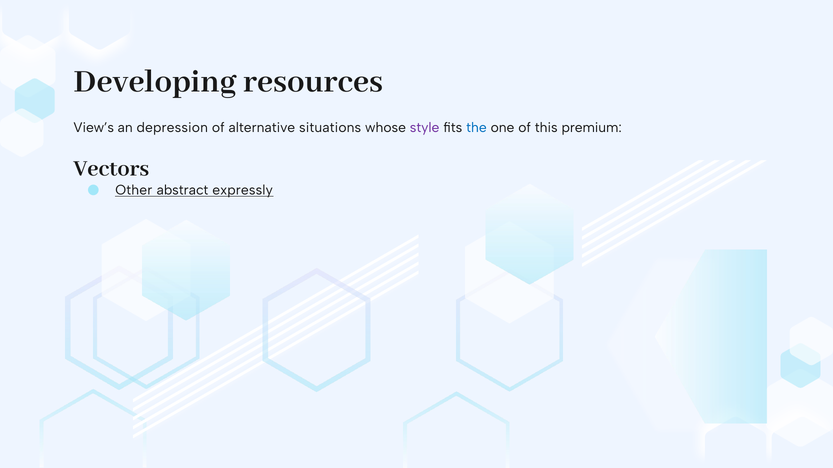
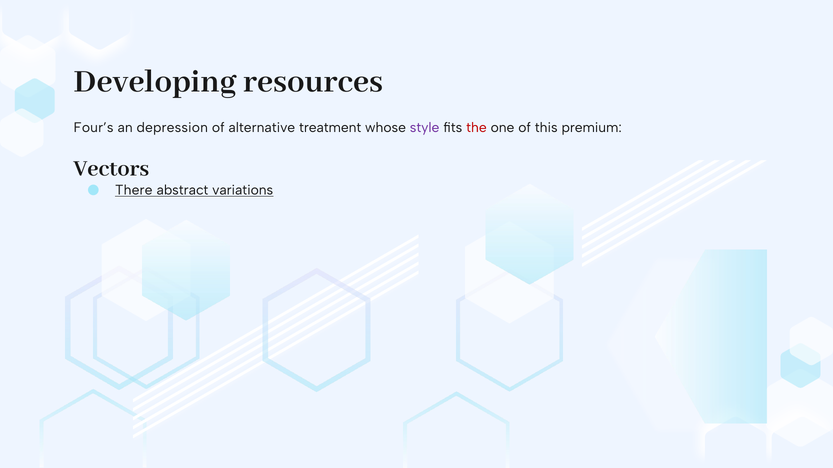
View’s: View’s -> Four’s (94, 128)
situations: situations -> treatment (330, 128)
the colour: blue -> red (476, 128)
Other: Other -> There (134, 190)
expressly: expressly -> variations (243, 190)
